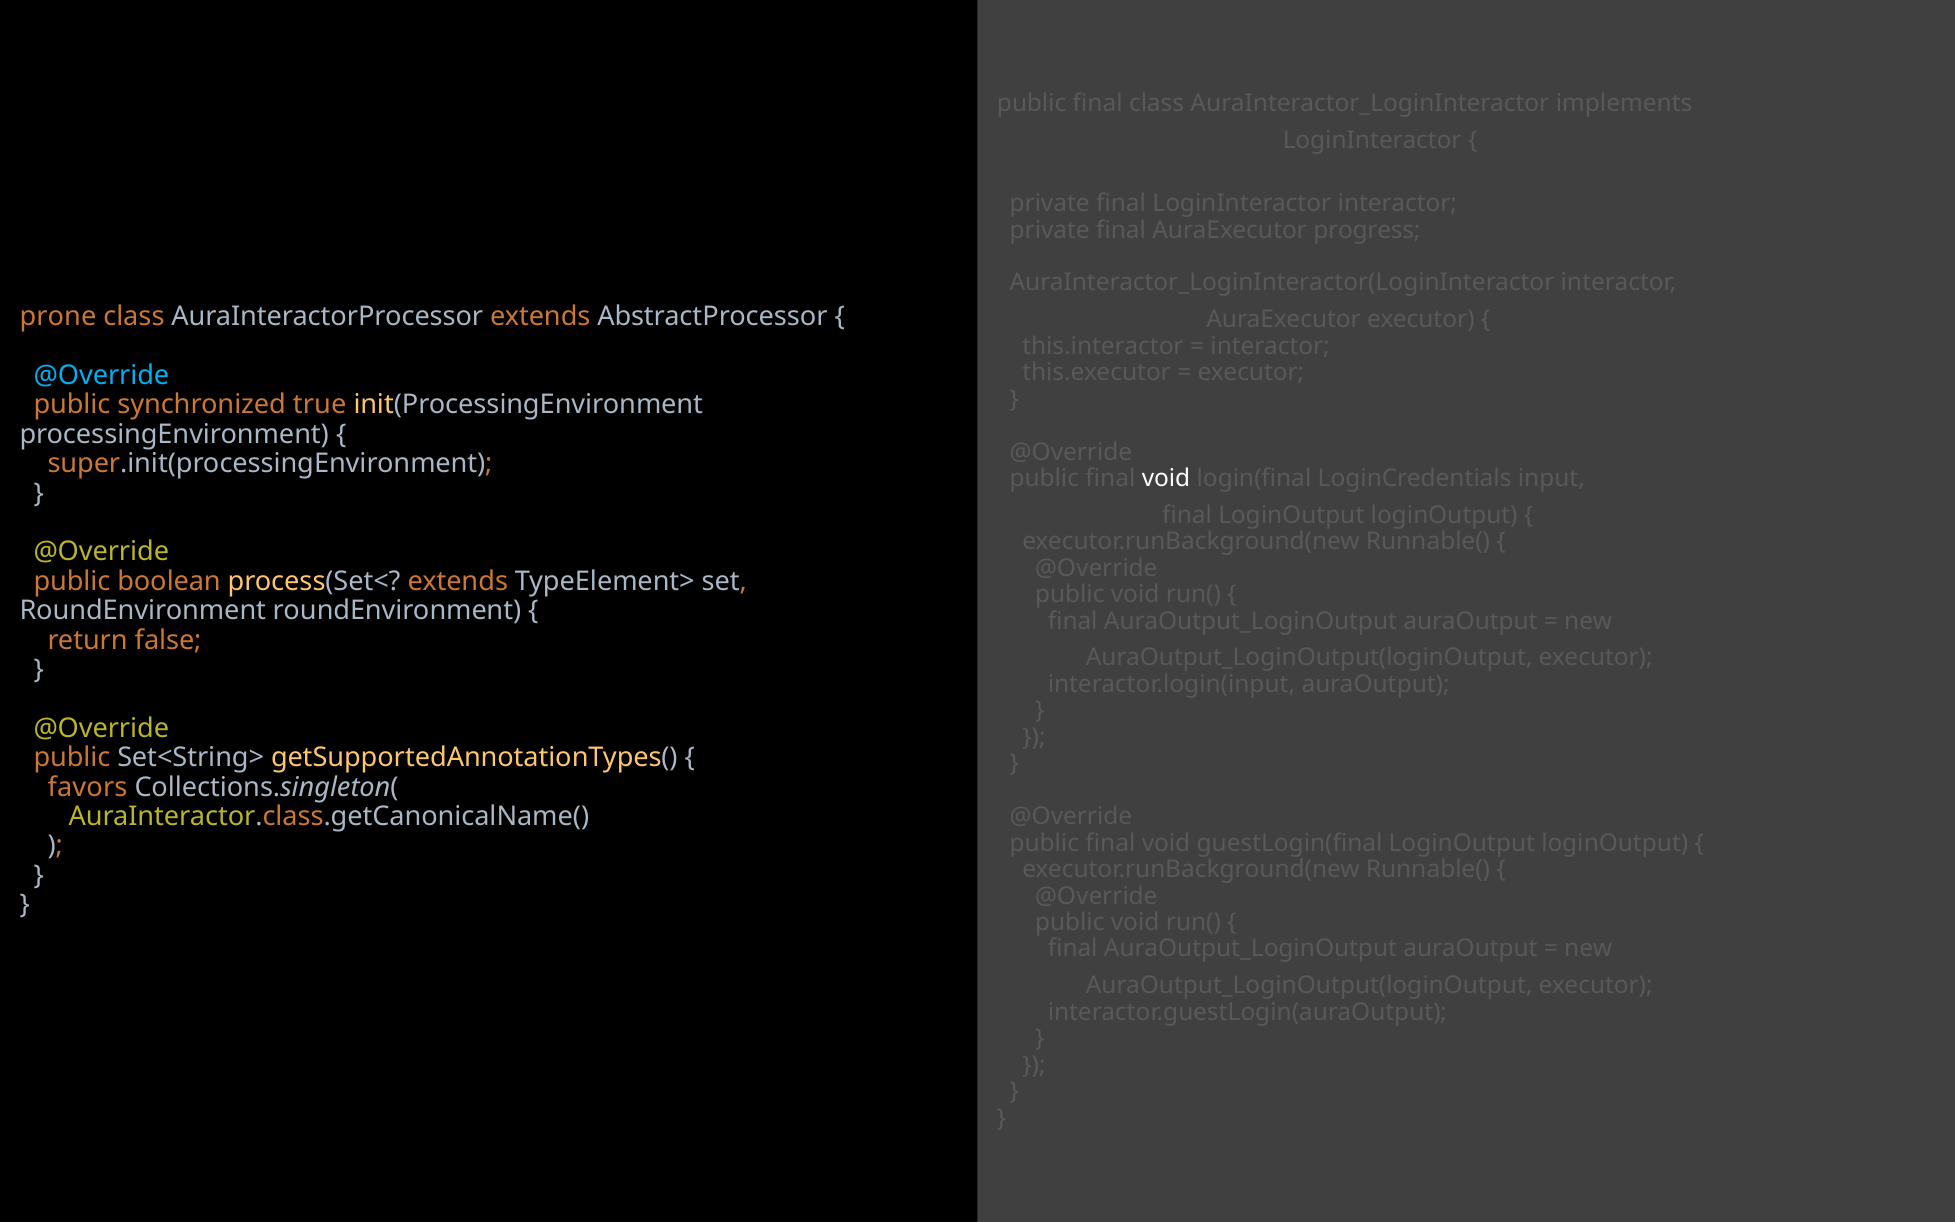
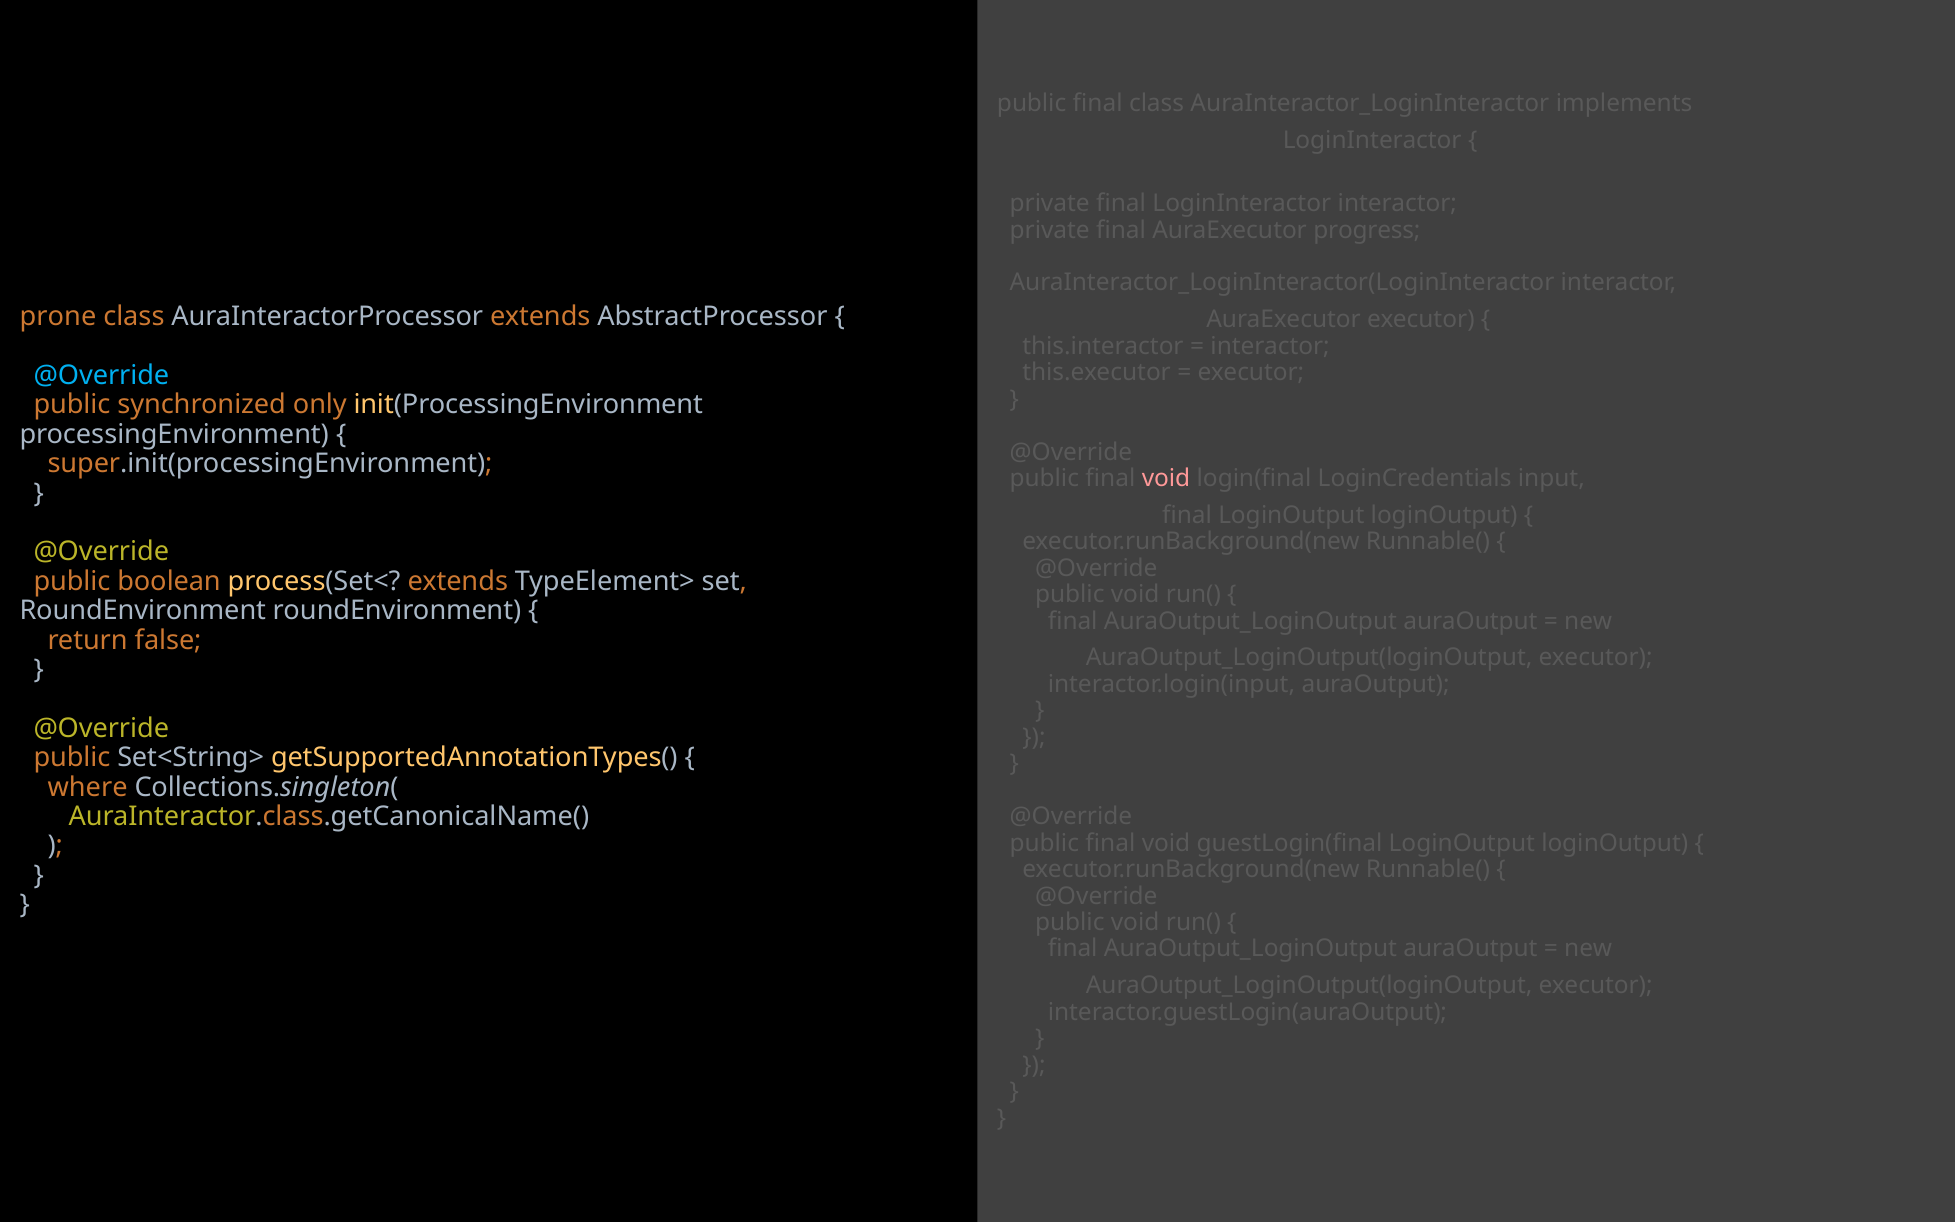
true: true -> only (320, 405)
void colour: white -> pink (1166, 478)
favors: favors -> where (88, 787)
